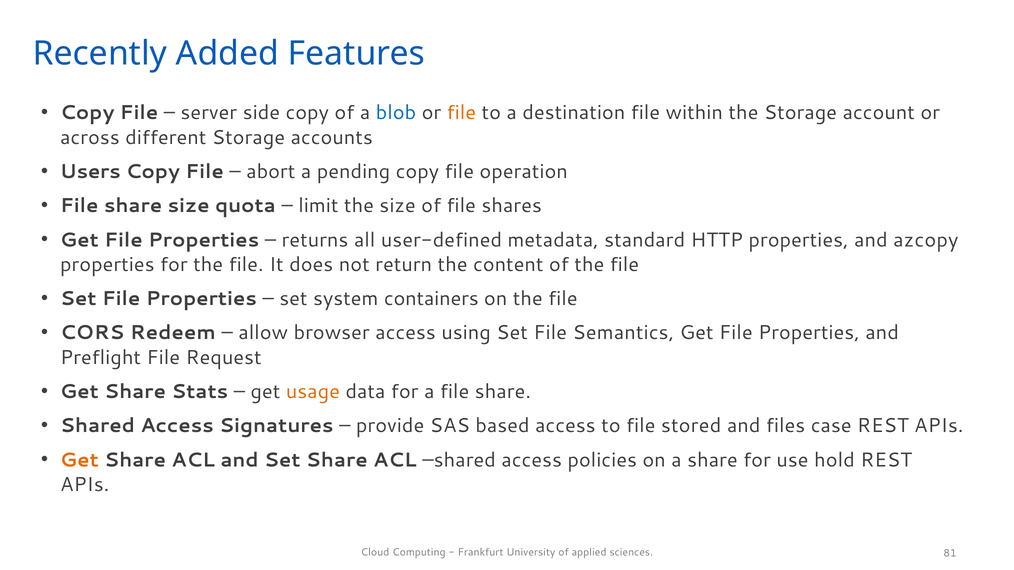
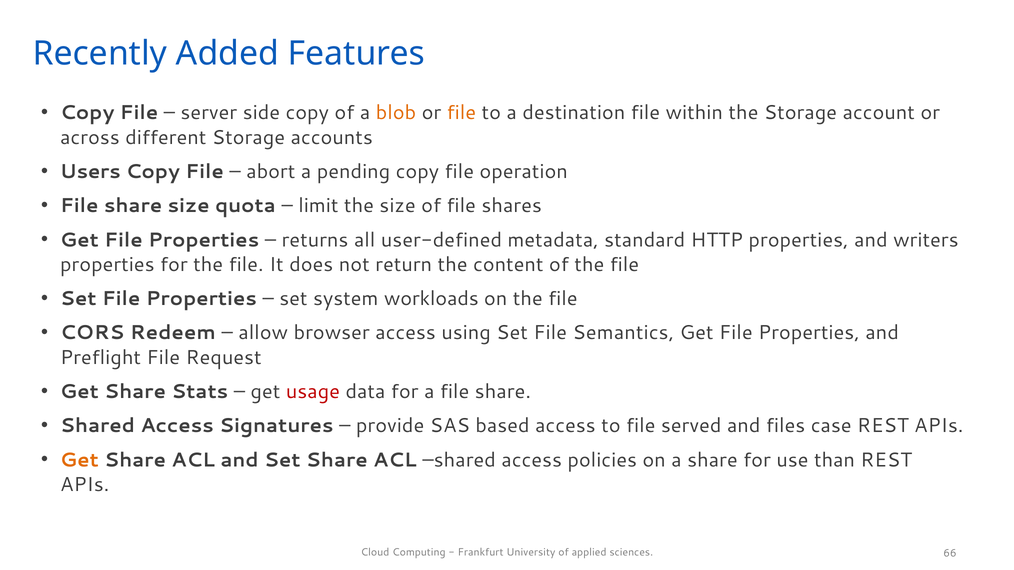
blob colour: blue -> orange (396, 113)
azcopy: azcopy -> writers (926, 240)
containers: containers -> workloads (431, 299)
usage colour: orange -> red (313, 392)
stored: stored -> served (691, 426)
hold: hold -> than (835, 460)
81: 81 -> 66 (950, 553)
